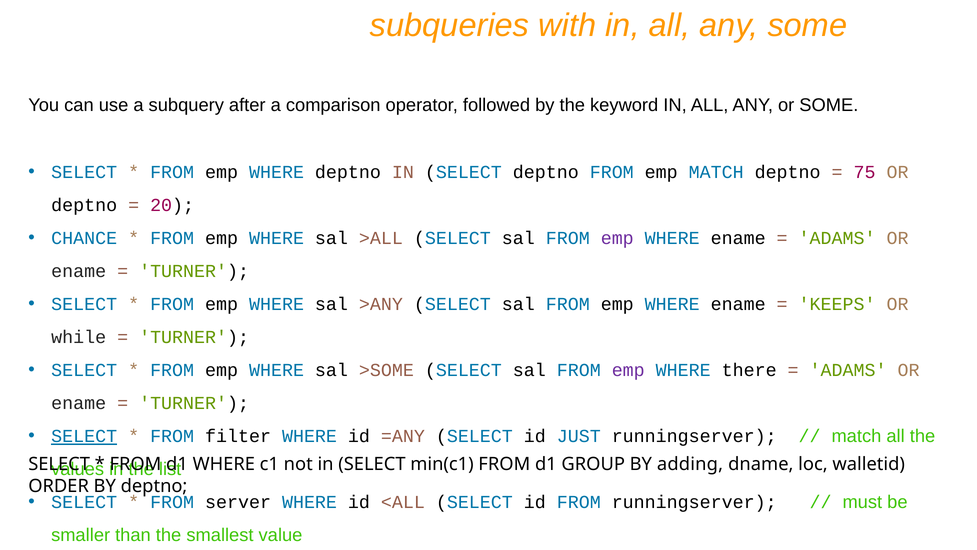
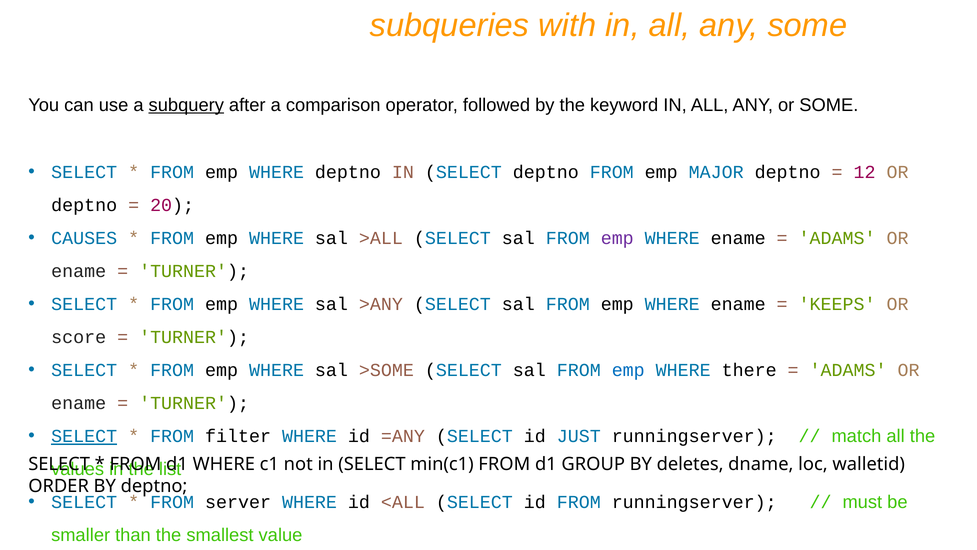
subquery underline: none -> present (186, 105)
emp MATCH: MATCH -> MAJOR (716, 172)
75: 75 -> 12 (865, 172)
CHANCE: CHANCE -> CAUSES (84, 238)
while: while -> score (79, 337)
emp colour: purple -> blue (628, 370)
adding: adding -> deletes (690, 464)
